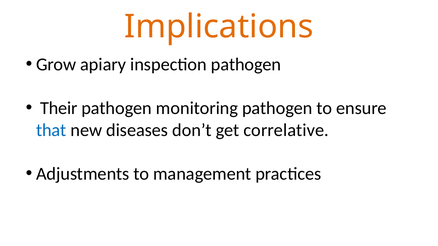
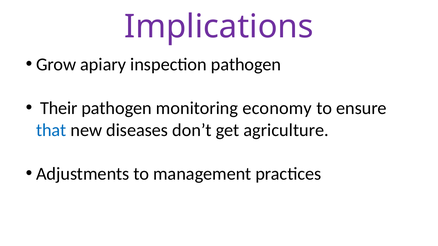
Implications colour: orange -> purple (219, 27)
monitoring pathogen: pathogen -> economy (277, 108)
correlative: correlative -> agriculture (286, 130)
